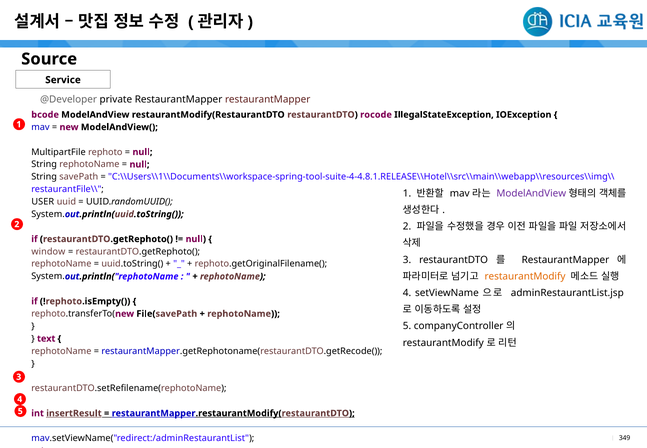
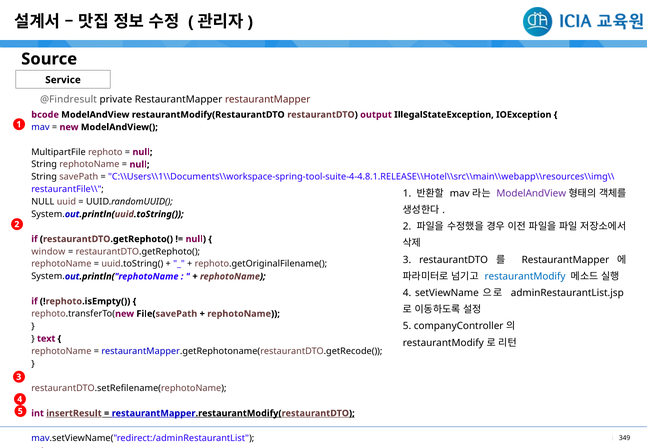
@Developer: @Developer -> @Findresult (69, 99)
rocode: rocode -> output (376, 115)
USER: USER -> NULL (43, 202)
restaurantModify colour: orange -> blue (525, 276)
